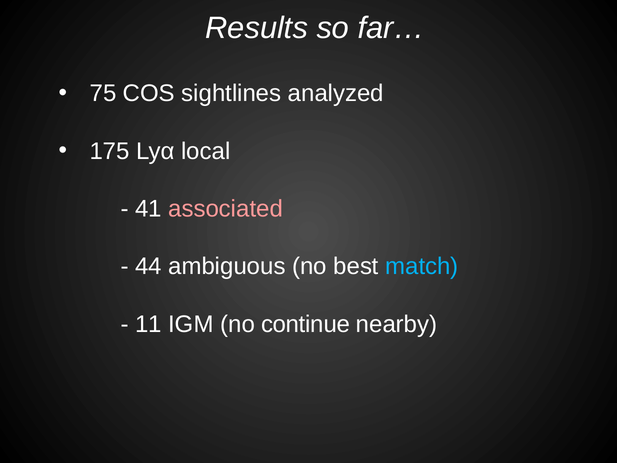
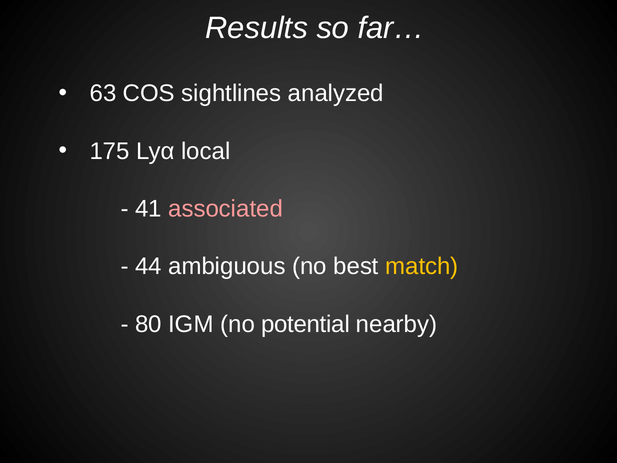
75: 75 -> 63 (103, 94)
match colour: light blue -> yellow (422, 266)
11: 11 -> 80 (148, 324)
continue: continue -> potential (306, 324)
